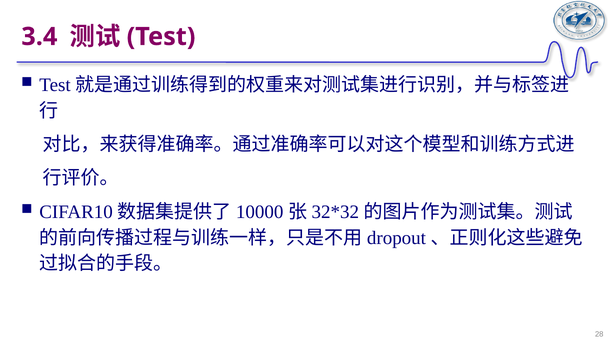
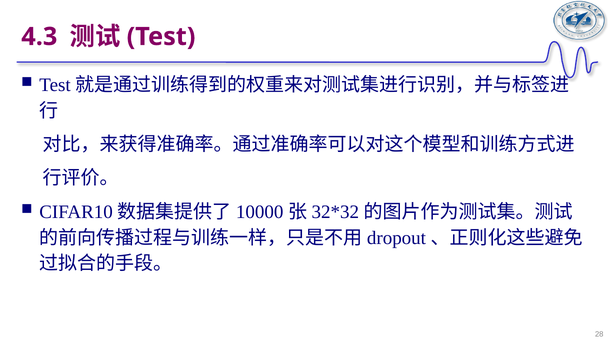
3.4: 3.4 -> 4.3 (39, 37)
